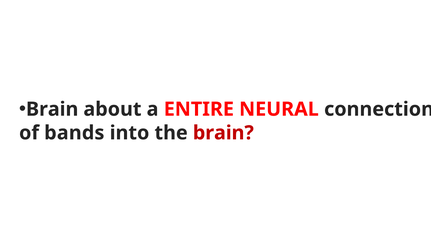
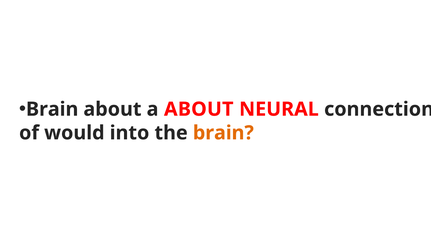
a ENTIRE: ENTIRE -> ABOUT (199, 109)
bands: bands -> would (74, 133)
brain colour: red -> orange (223, 133)
